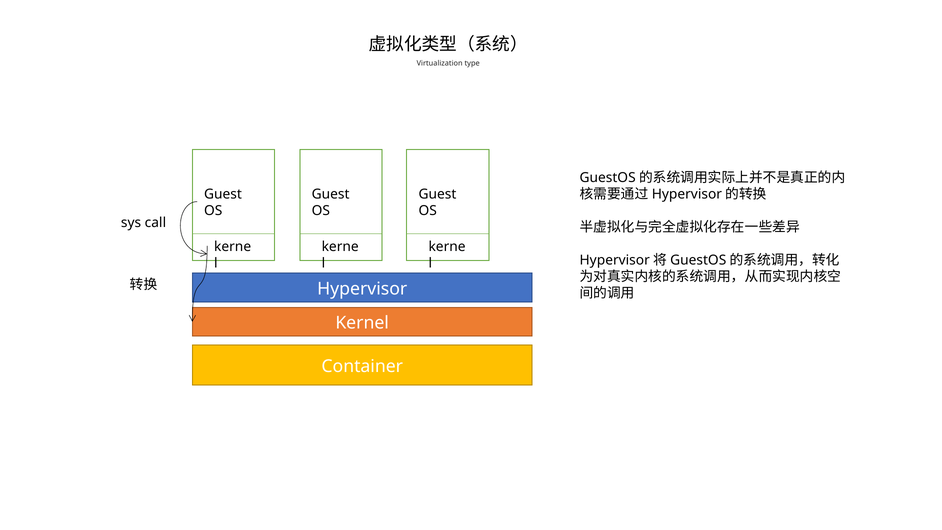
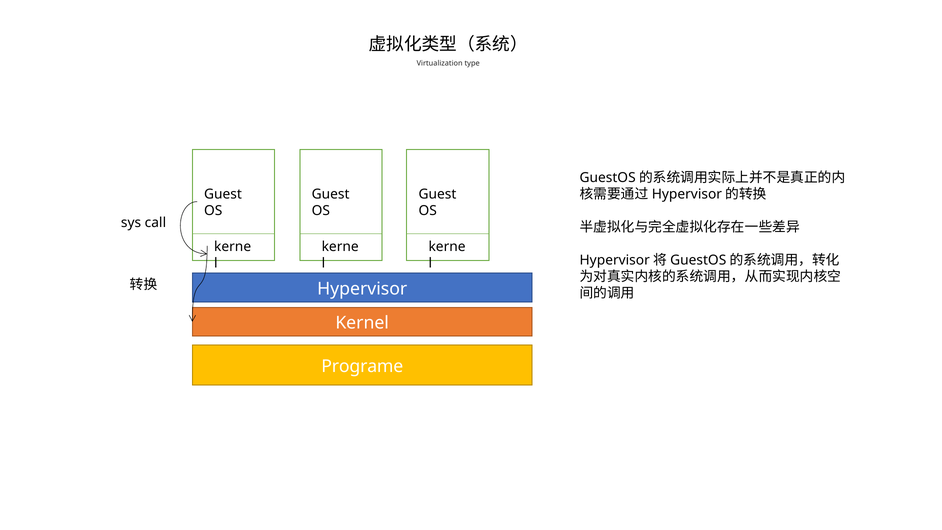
Container: Container -> Programe (362, 366)
